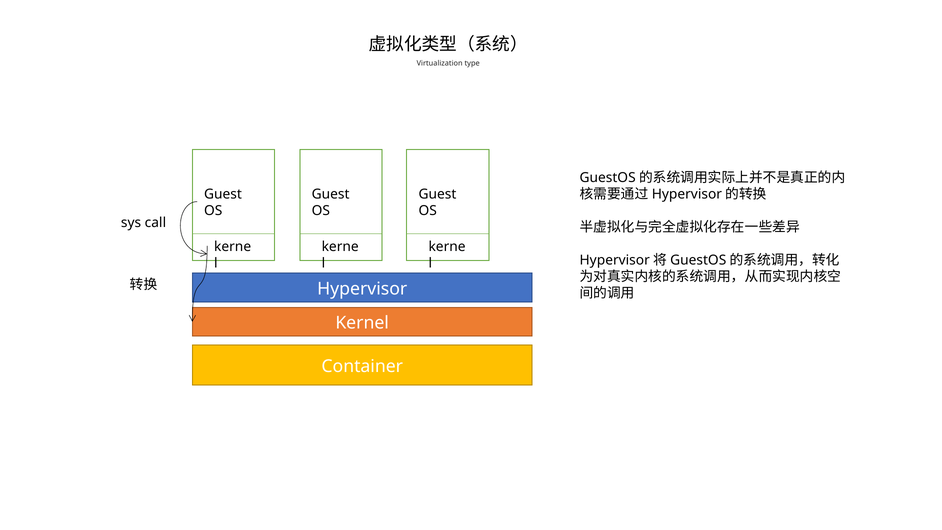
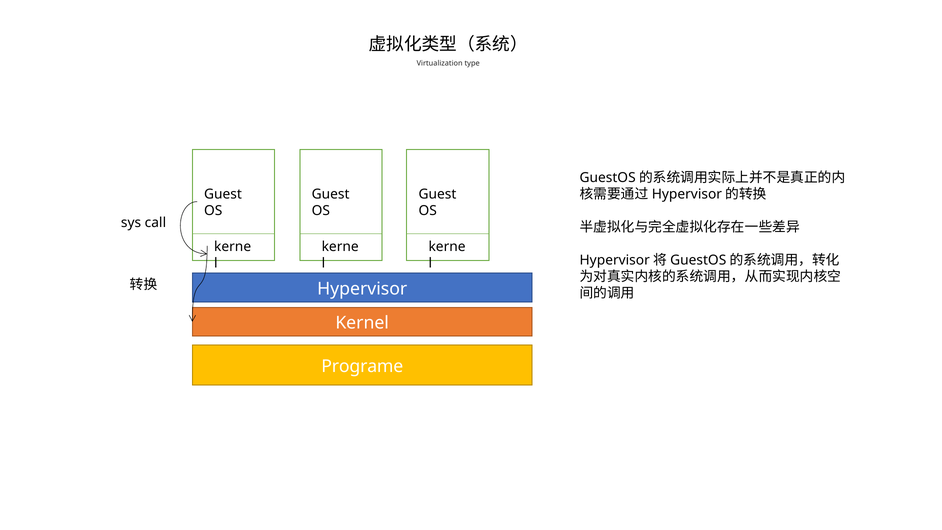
Container: Container -> Programe (362, 366)
